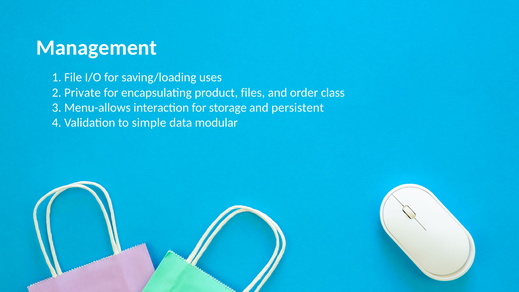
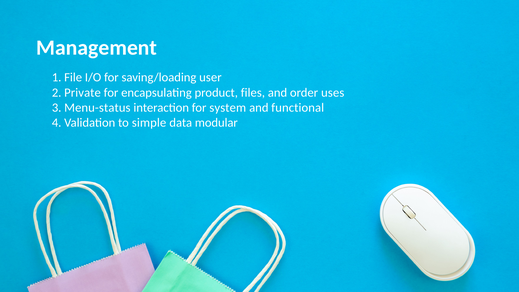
uses: uses -> user (210, 77)
class: class -> uses (333, 92)
Menu-allows: Menu-allows -> Menu-status (97, 108)
storage: storage -> system (228, 108)
persistent: persistent -> functional (298, 108)
